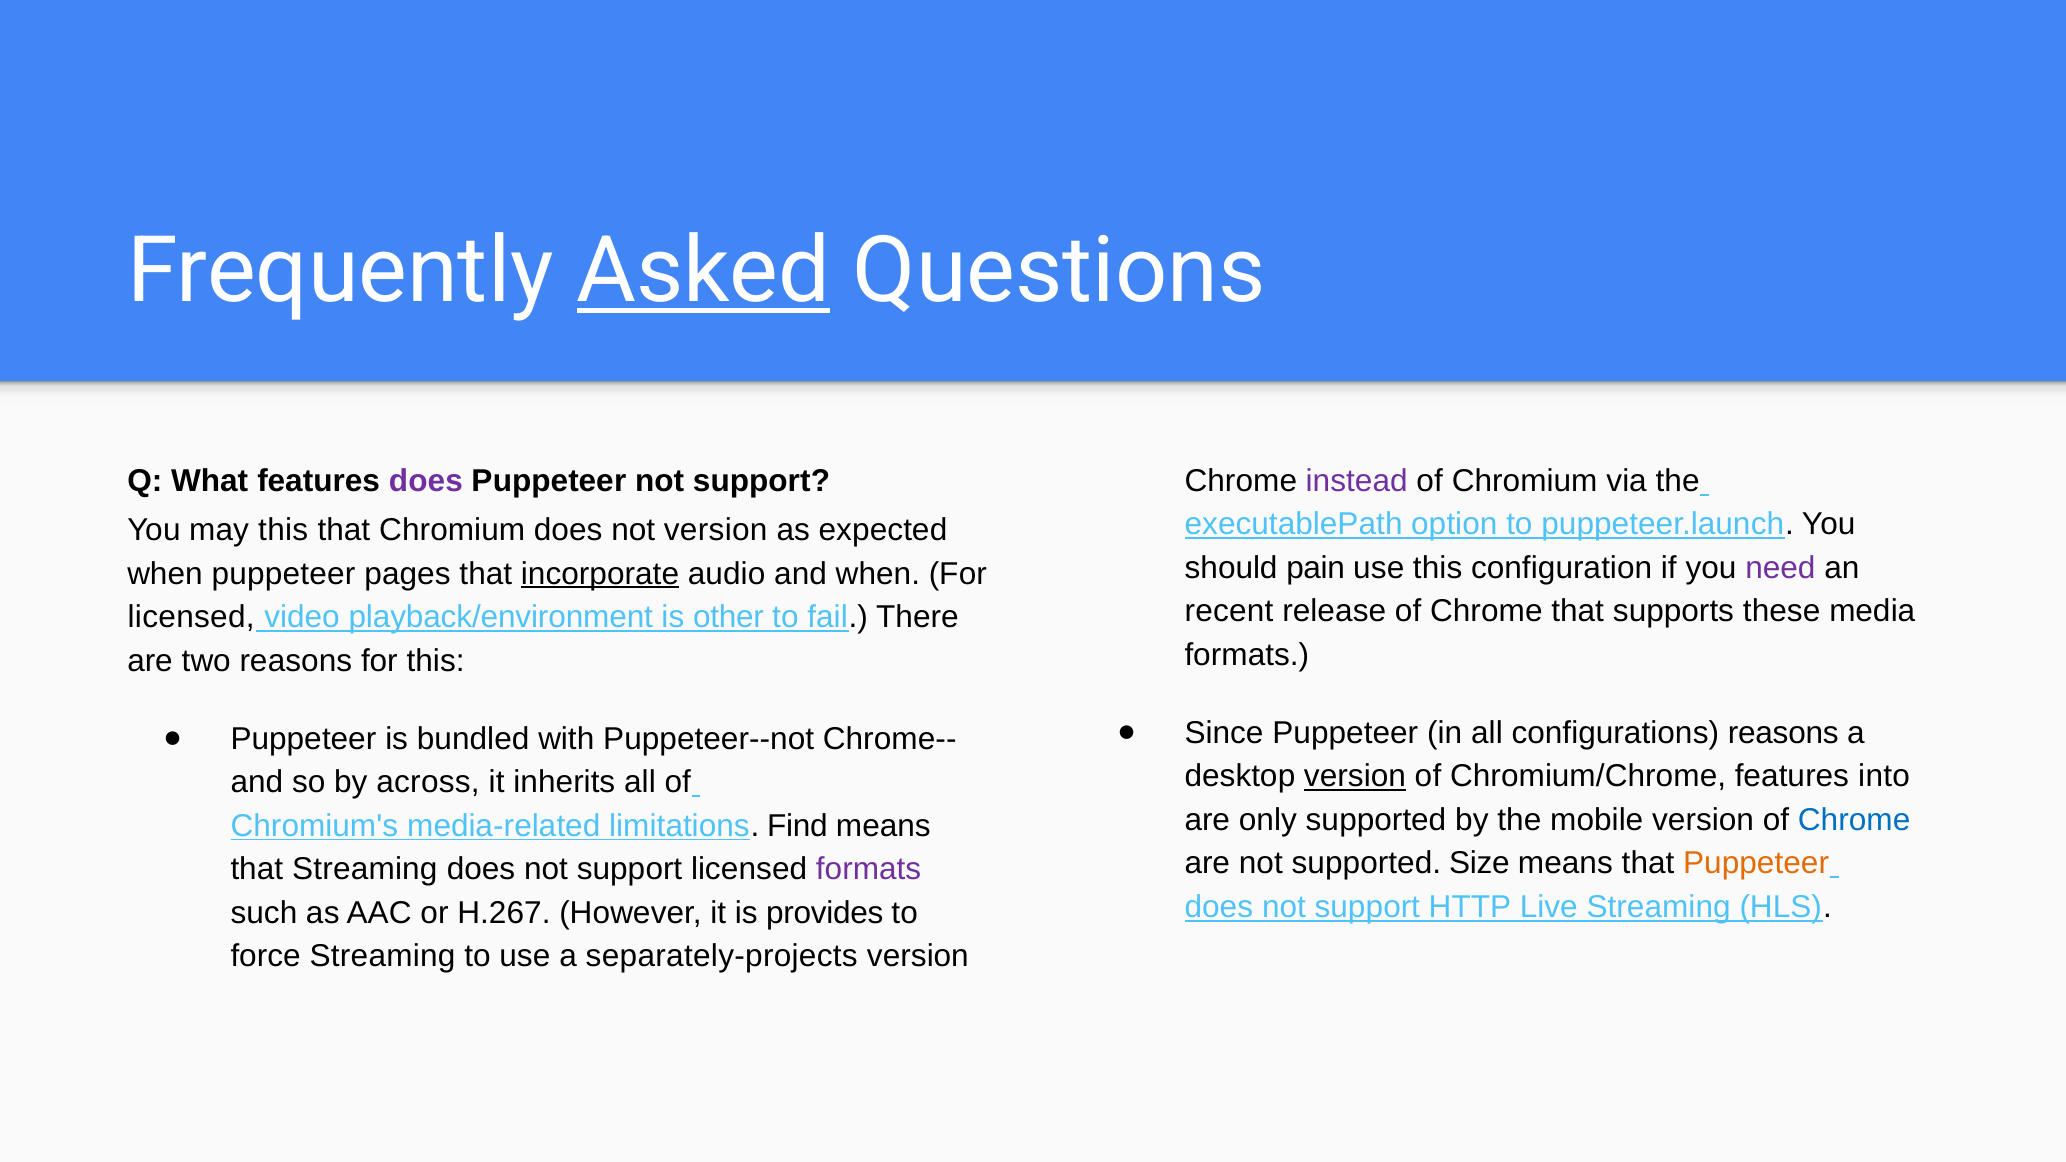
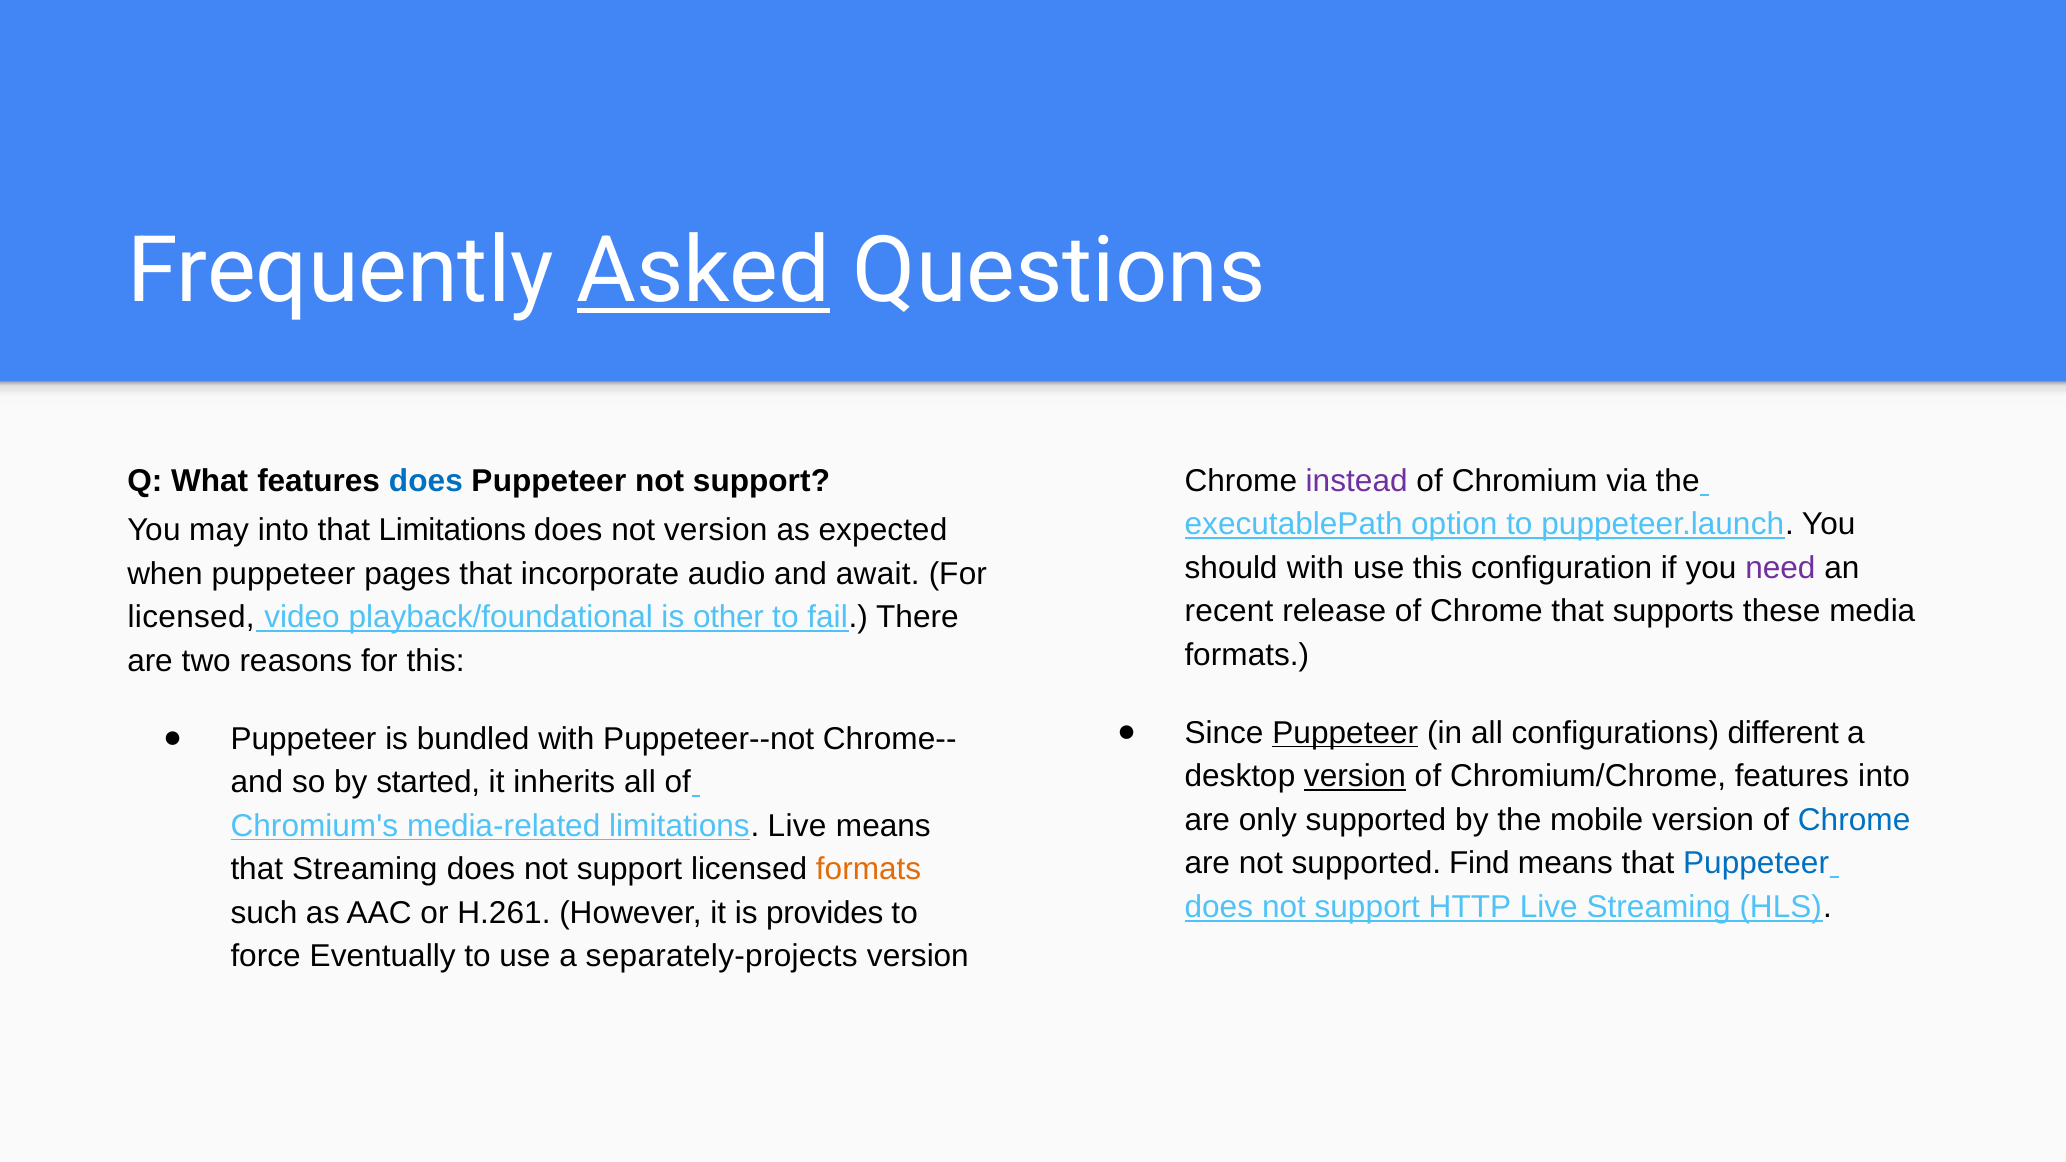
does colour: purple -> blue (426, 481)
may this: this -> into (283, 530)
that Chromium: Chromium -> Limitations (452, 530)
should pain: pain -> with (1315, 568)
incorporate underline: present -> none (600, 574)
and when: when -> await (878, 574)
playback/environment: playback/environment -> playback/foundational (501, 617)
Puppeteer underline: none -> present (1345, 733)
configurations reasons: reasons -> different (1783, 733)
across: across -> started (428, 782)
limitations Find: Find -> Live (797, 826)
Size: Size -> Find (1479, 864)
Puppeteer colour: orange -> blue (1756, 864)
formats colour: purple -> orange (869, 869)
H.267: H.267 -> H.261 (504, 913)
force Streaming: Streaming -> Eventually (383, 956)
